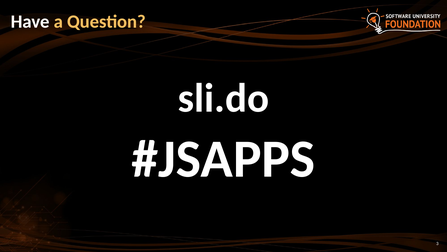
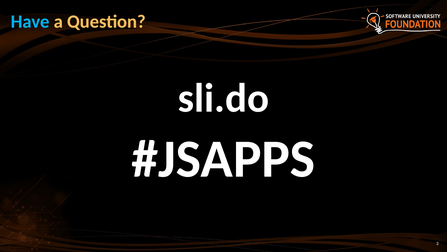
Have colour: white -> light blue (30, 22)
